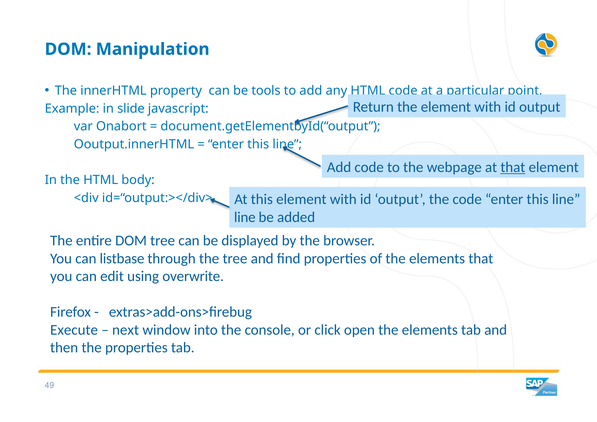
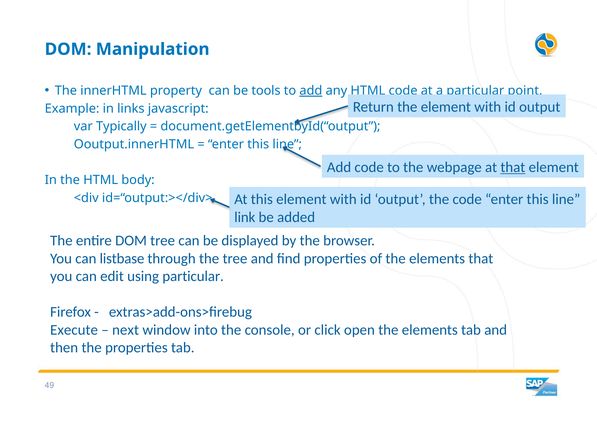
add underline: none -> present (311, 91)
slide: slide -> links (131, 109)
Onabort: Onabort -> Typically (121, 126)
line: line -> link (245, 217)
using overwrite: overwrite -> particular (193, 277)
